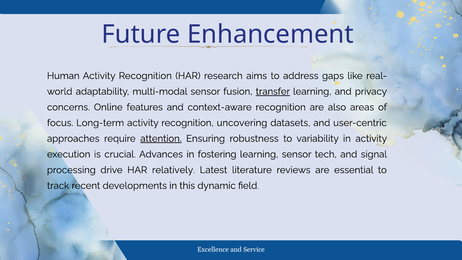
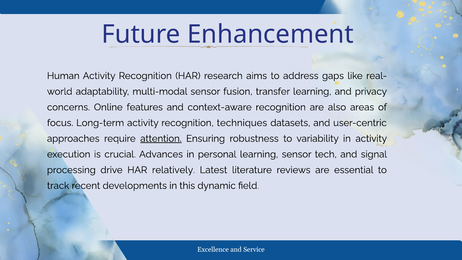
transfer underline: present -> none (273, 91)
uncovering: uncovering -> techniques (242, 123)
fostering: fostering -> personal (217, 154)
